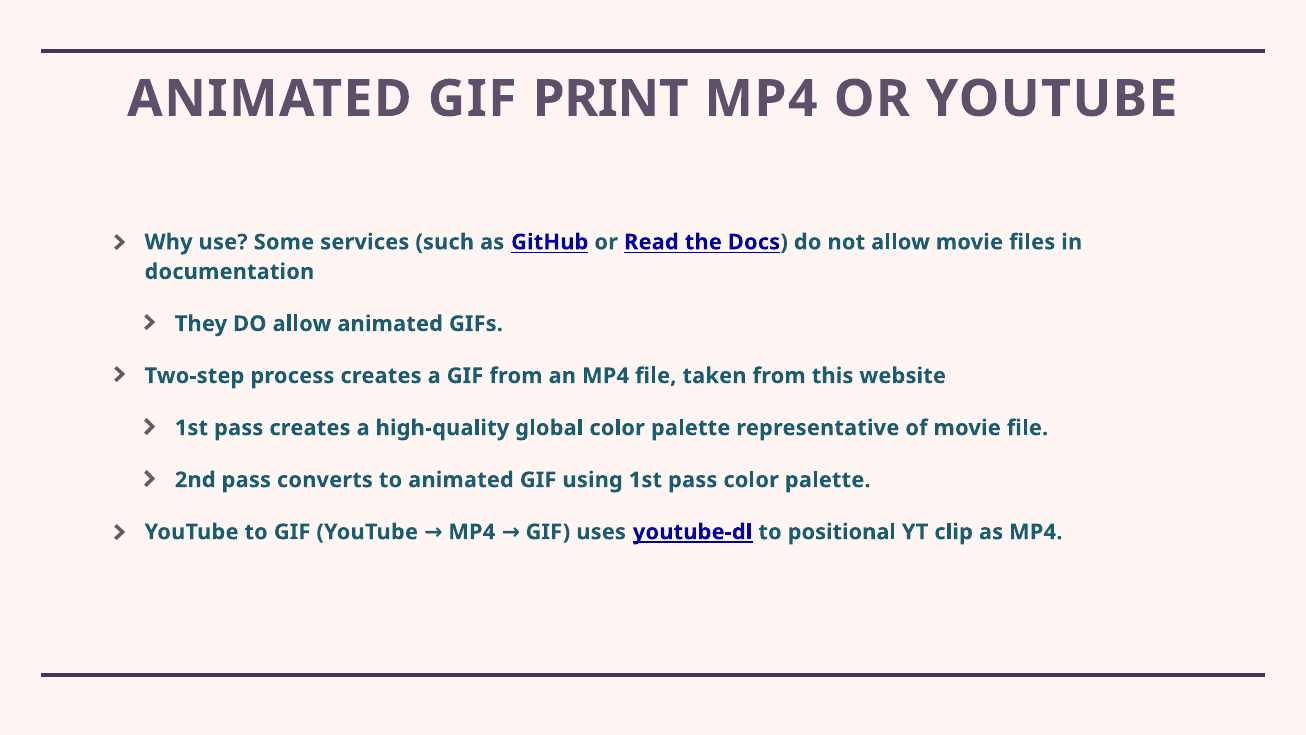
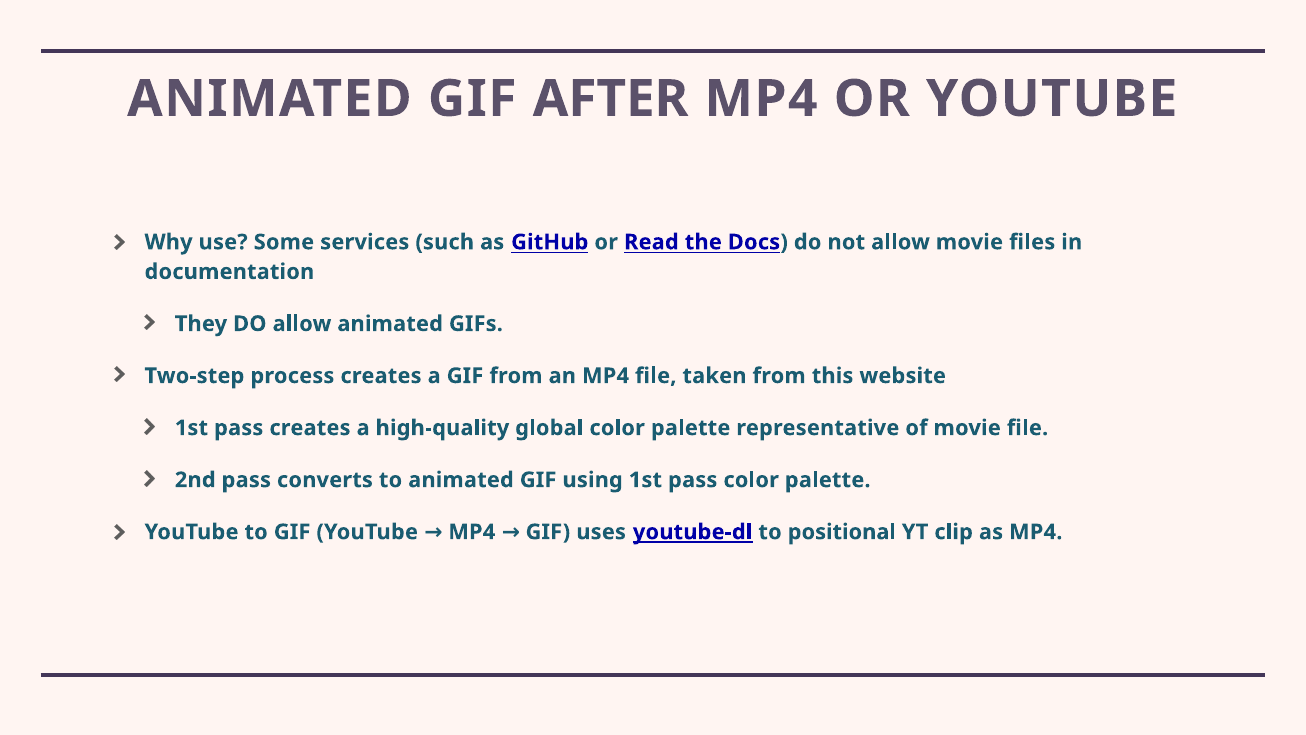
PRINT: PRINT -> AFTER (611, 99)
